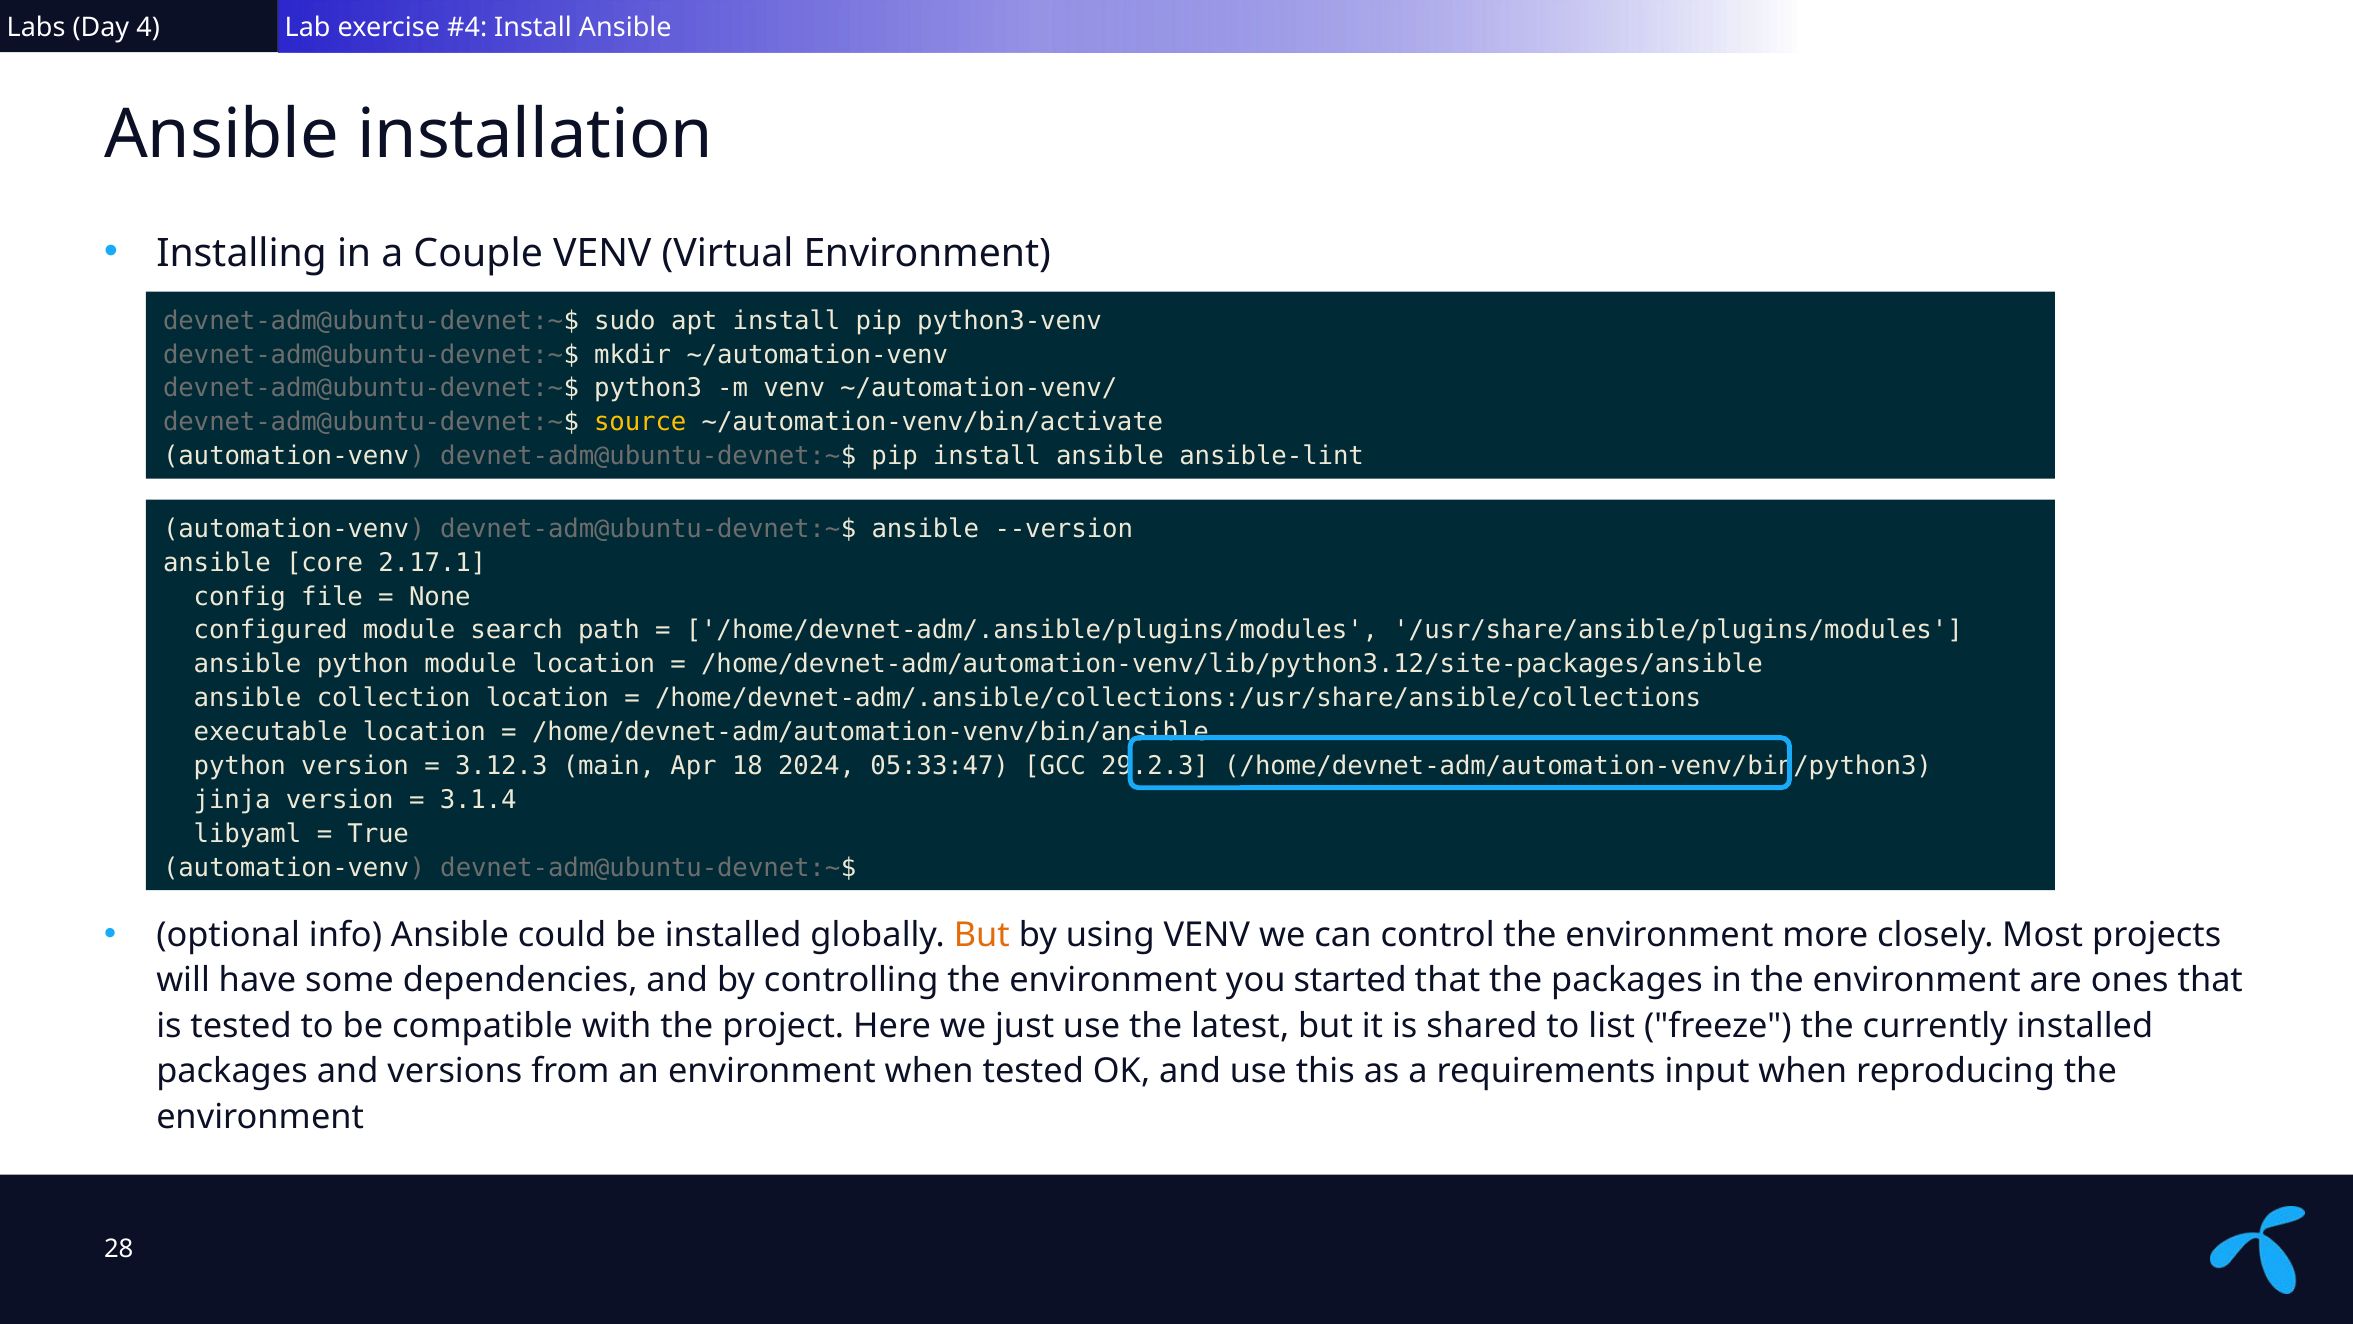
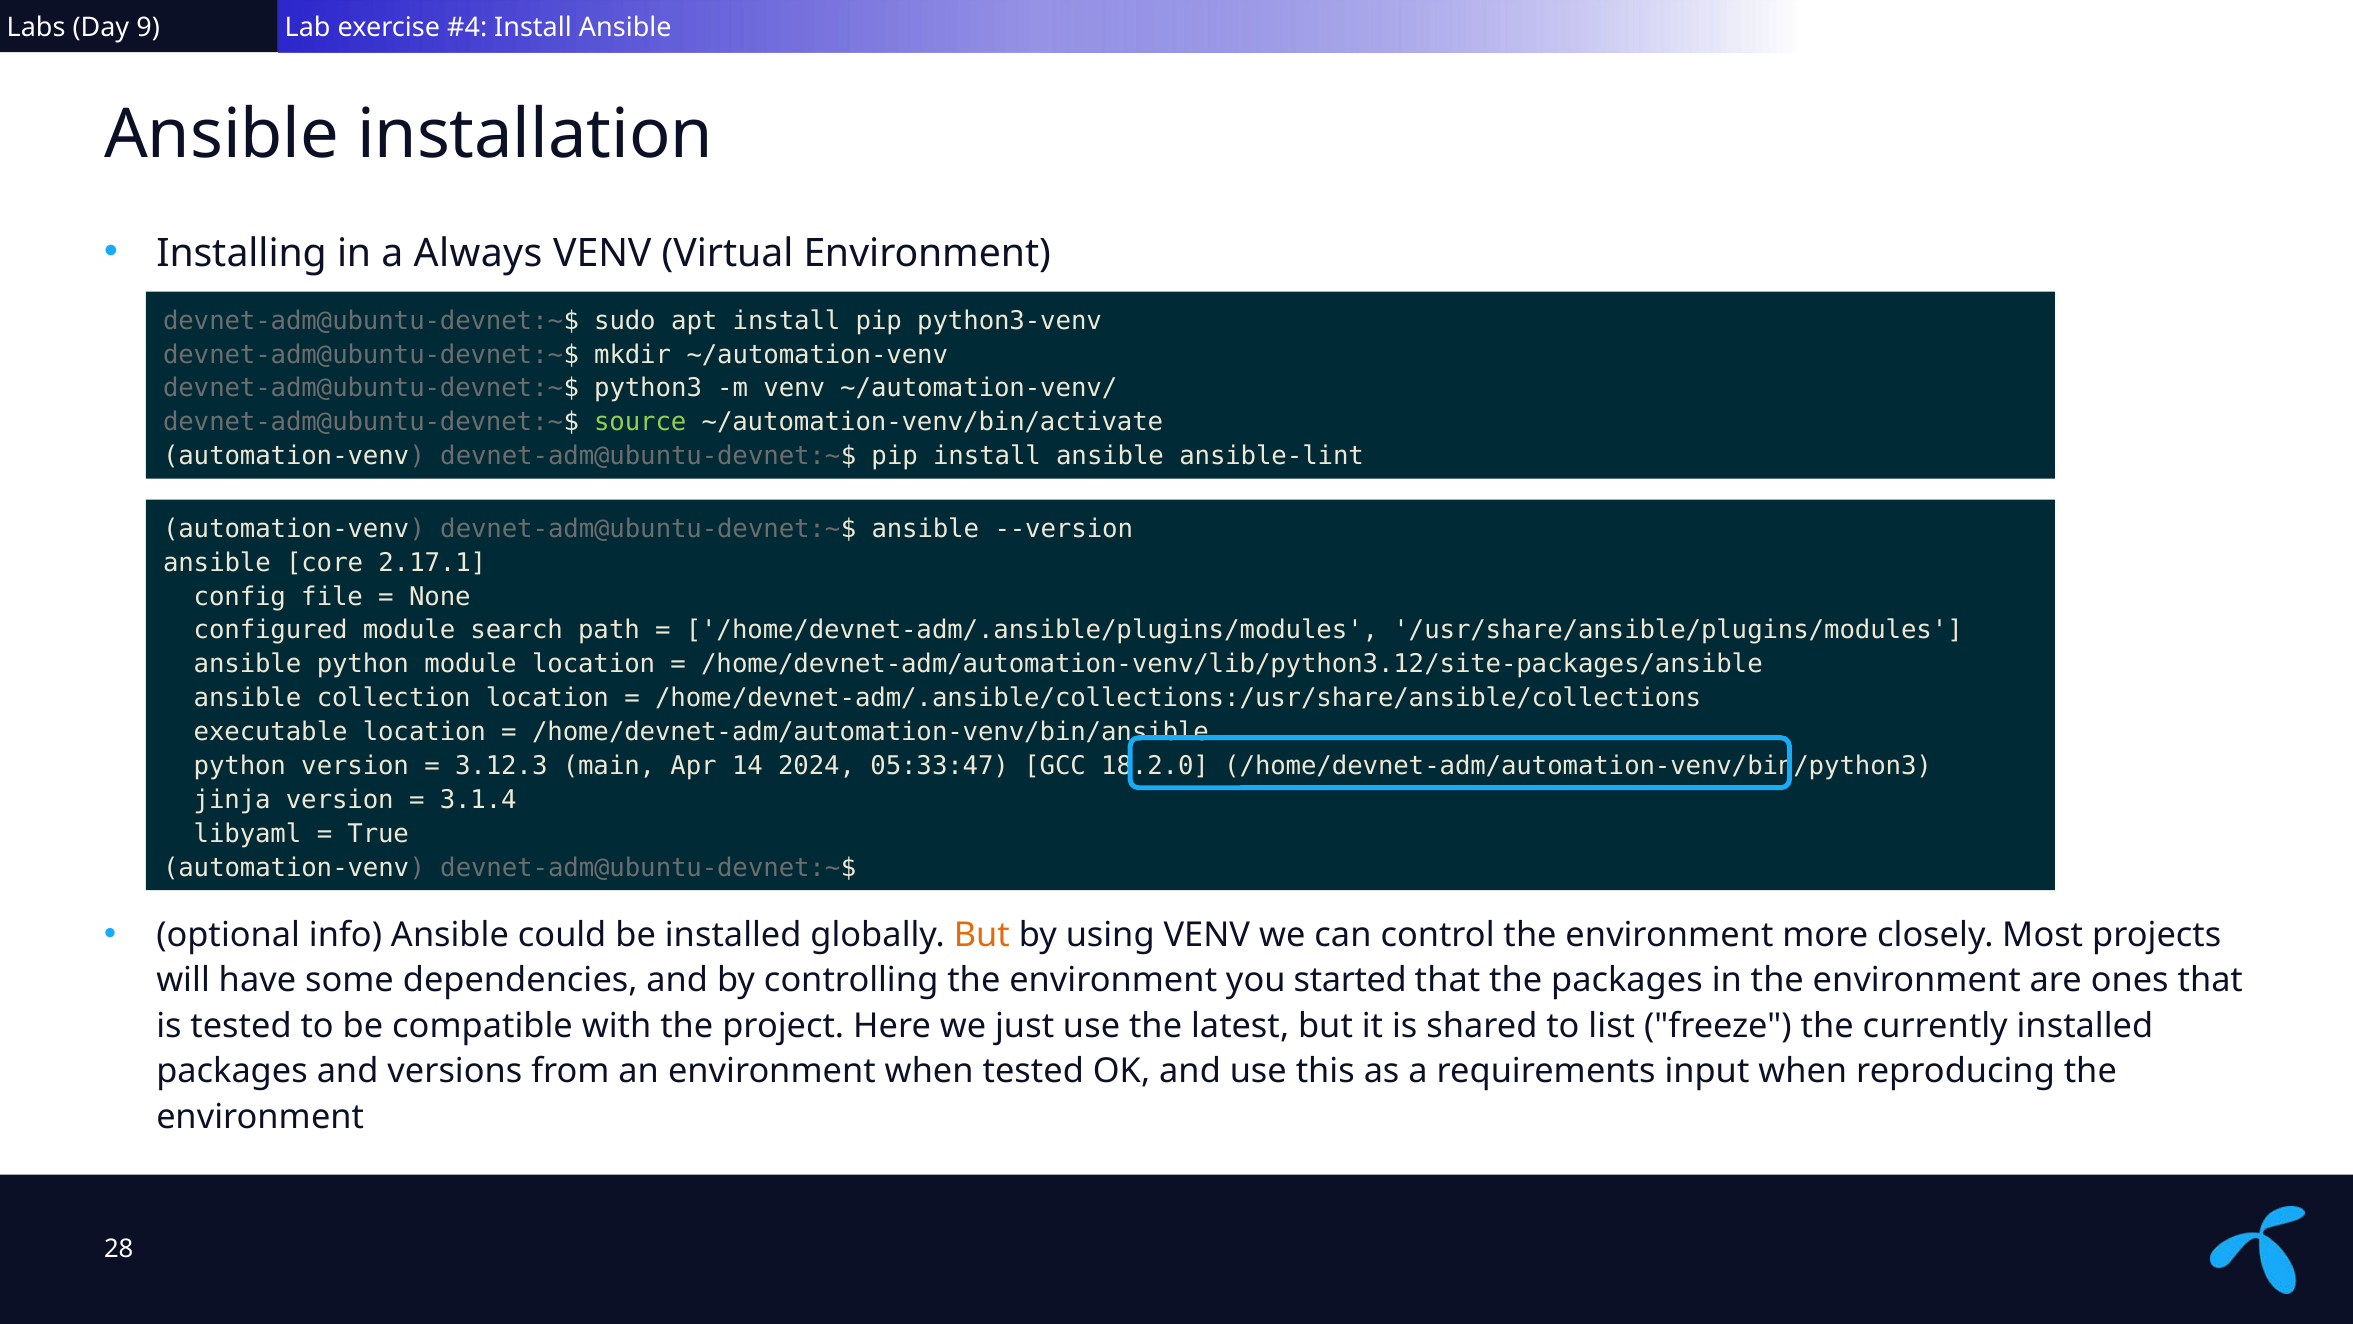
4: 4 -> 9 (148, 28)
Couple: Couple -> Always (478, 253)
source colour: yellow -> light green (640, 422)
18: 18 -> 14 (747, 766)
29.2.3: 29.2.3 -> 18.2.0 (1155, 766)
